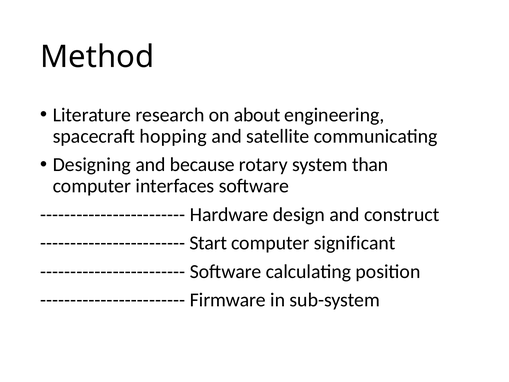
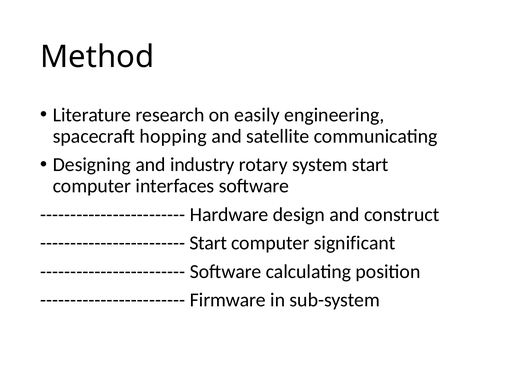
about: about -> easily (257, 115)
because: because -> industry (202, 165)
system than: than -> start (370, 165)
